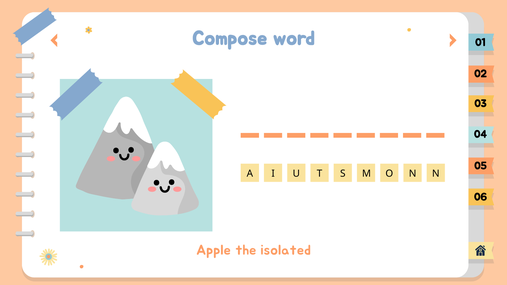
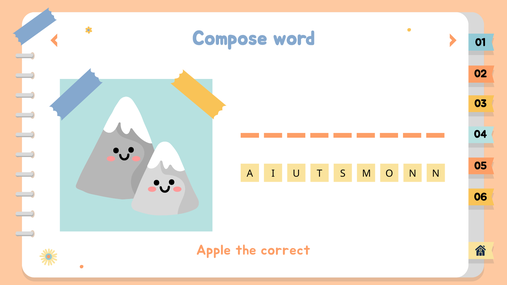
isolated: isolated -> correct (286, 250)
